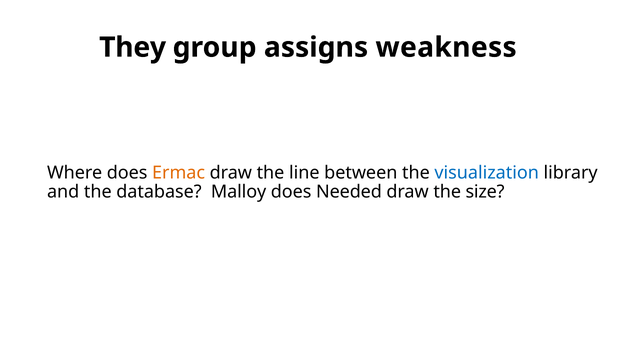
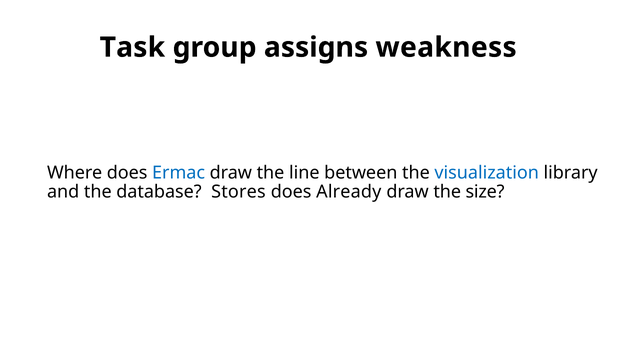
They: They -> Task (132, 47)
Ermac colour: orange -> blue (179, 173)
Malloy: Malloy -> Stores (238, 192)
Needed: Needed -> Already (349, 192)
